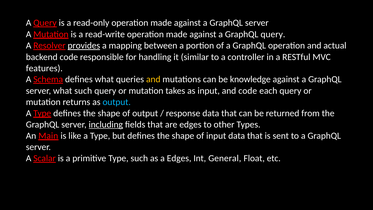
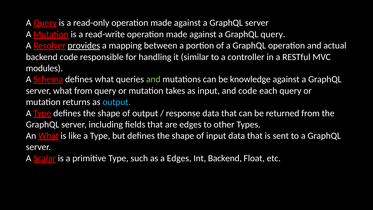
features: features -> modules (44, 68)
and colour: yellow -> light green (153, 79)
what such: such -> from (83, 91)
including underline: present -> none (106, 124)
An Main: Main -> What (48, 136)
Int General: General -> Backend (225, 158)
